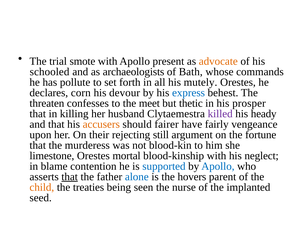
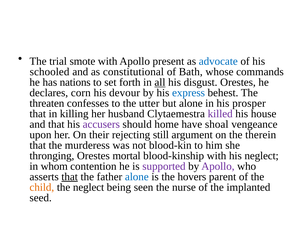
advocate colour: orange -> blue (218, 61)
archaeologists: archaeologists -> constitutional (133, 72)
pollute: pollute -> nations (75, 82)
all underline: none -> present (160, 82)
mutely: mutely -> disgust (201, 82)
meet: meet -> utter (149, 103)
but thetic: thetic -> alone (191, 103)
heady: heady -> house (264, 114)
accusers colour: orange -> purple (101, 124)
fairer: fairer -> home (167, 124)
fairly: fairly -> shoal (217, 124)
fortune: fortune -> therein (261, 135)
limestone: limestone -> thronging (52, 156)
blame: blame -> whom (54, 166)
supported colour: blue -> purple (164, 166)
Apollo colour: blue -> purple (218, 166)
the treaties: treaties -> neglect (89, 187)
